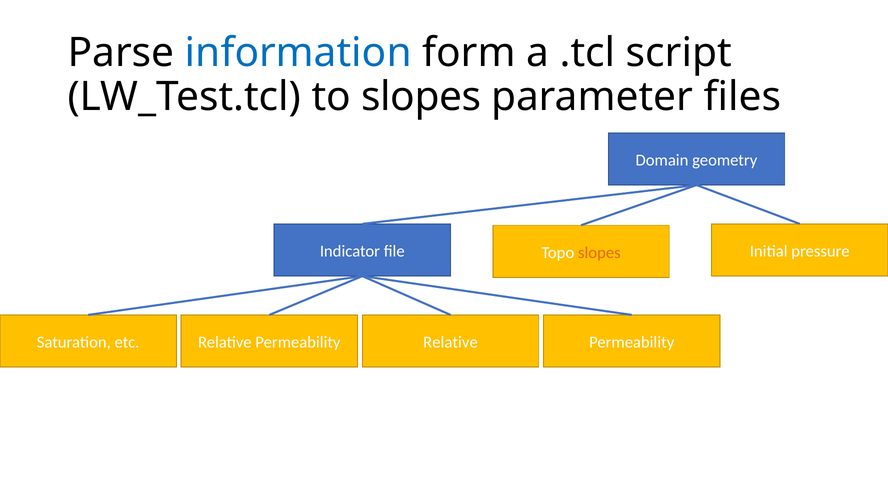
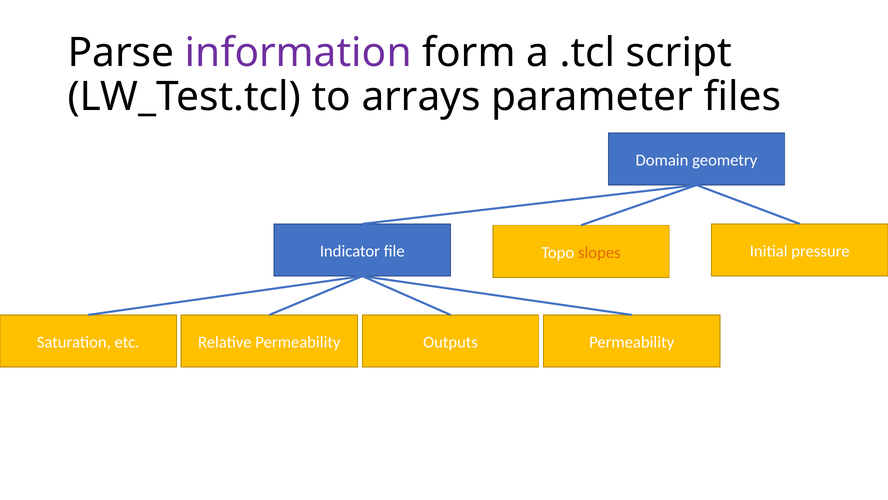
information colour: blue -> purple (298, 53)
to slopes: slopes -> arrays (421, 97)
Relative: Relative -> Outputs (451, 342)
